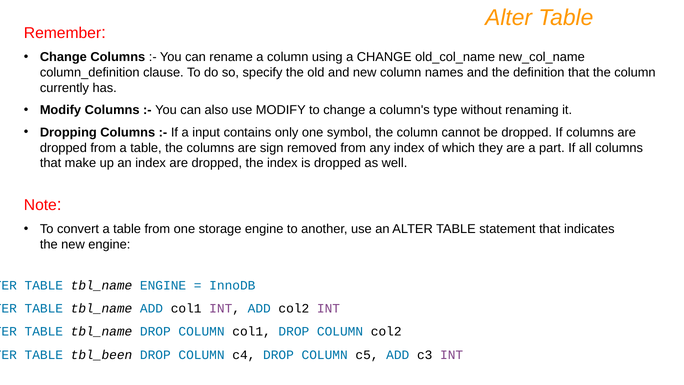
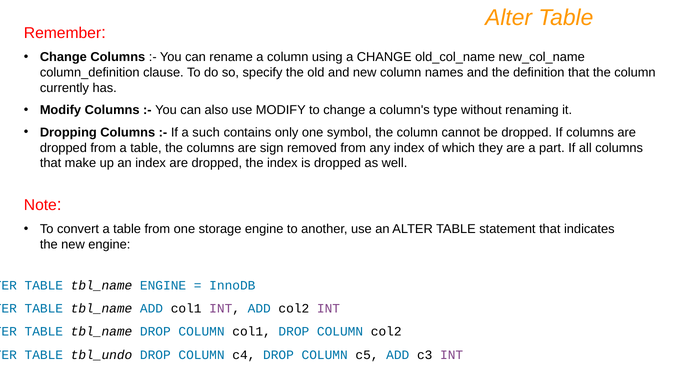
input: input -> such (206, 132)
tbl_been: tbl_been -> tbl_undo (102, 355)
